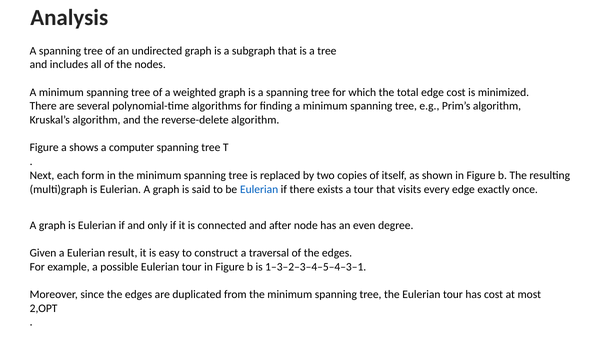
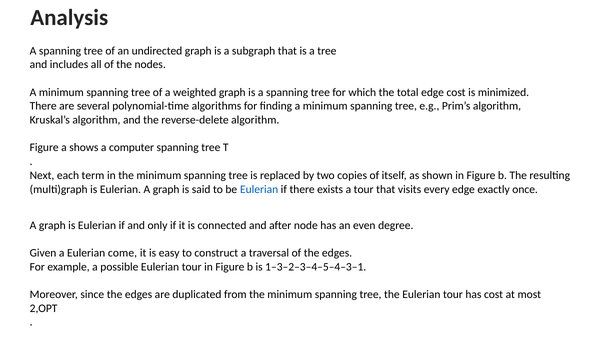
form: form -> term (93, 176)
result: result -> come (123, 253)
